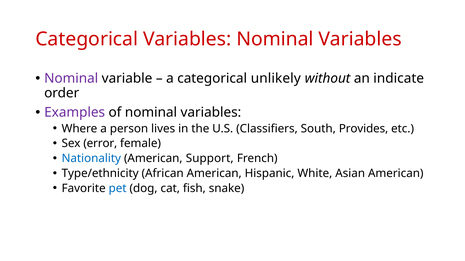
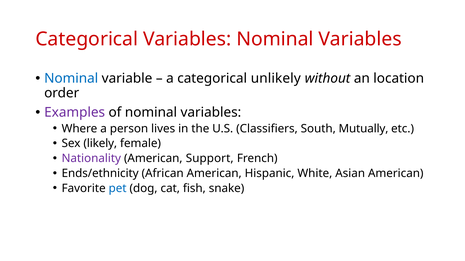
Nominal colour: purple -> blue (71, 79)
indicate: indicate -> location (399, 79)
Provides: Provides -> Mutually (364, 129)
error: error -> likely (100, 144)
Nationality colour: blue -> purple (91, 159)
Type/ethnicity: Type/ethnicity -> Ends/ethnicity (100, 174)
